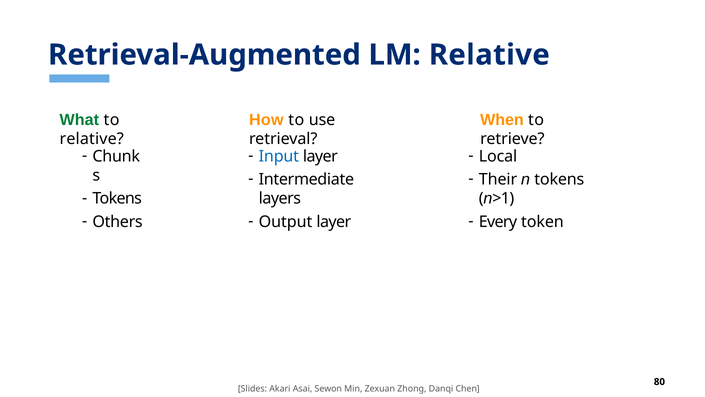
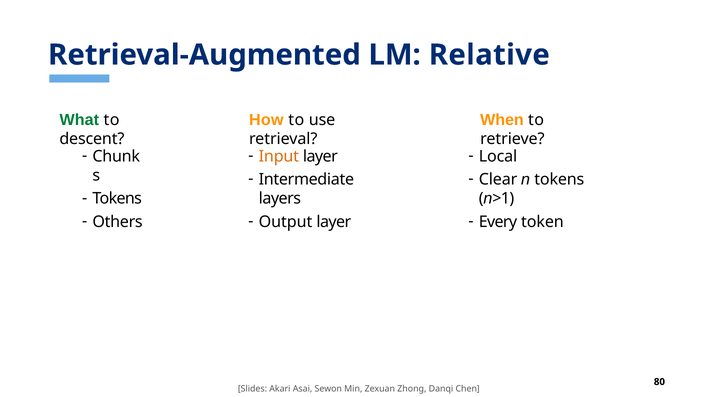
relative: relative -> descent (92, 139)
Input colour: blue -> orange (279, 156)
Their: Their -> Clear (498, 179)
